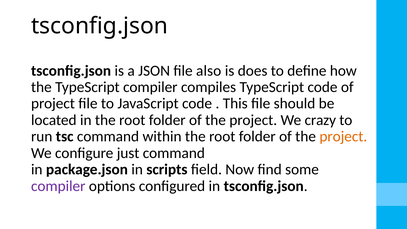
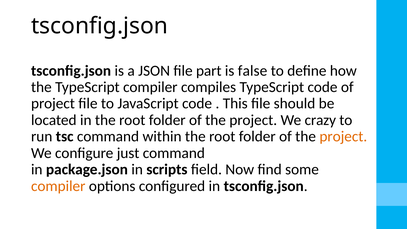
also: also -> part (209, 71)
does: does -> false (253, 71)
compiler colour: purple -> orange (58, 186)
